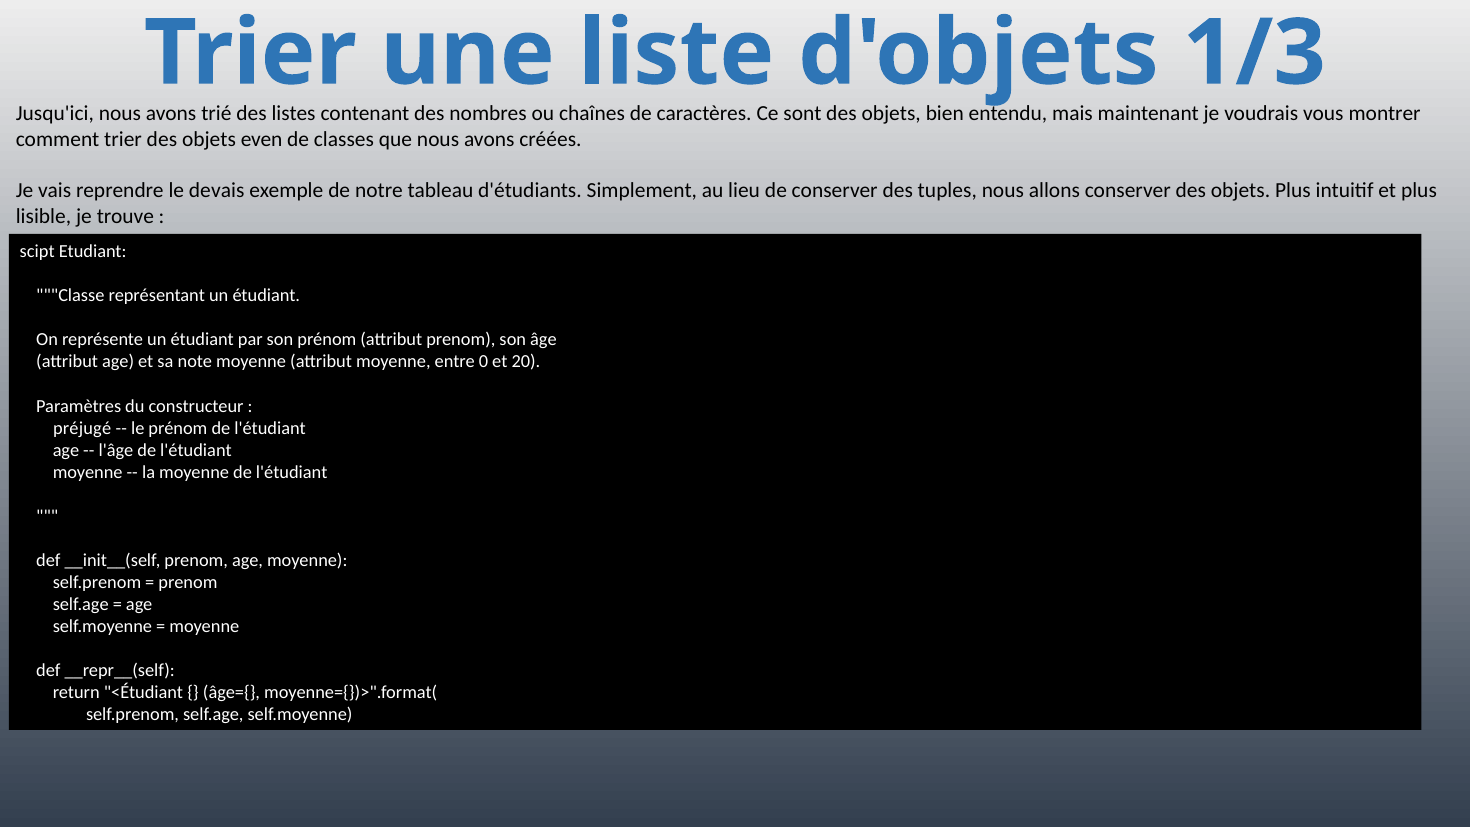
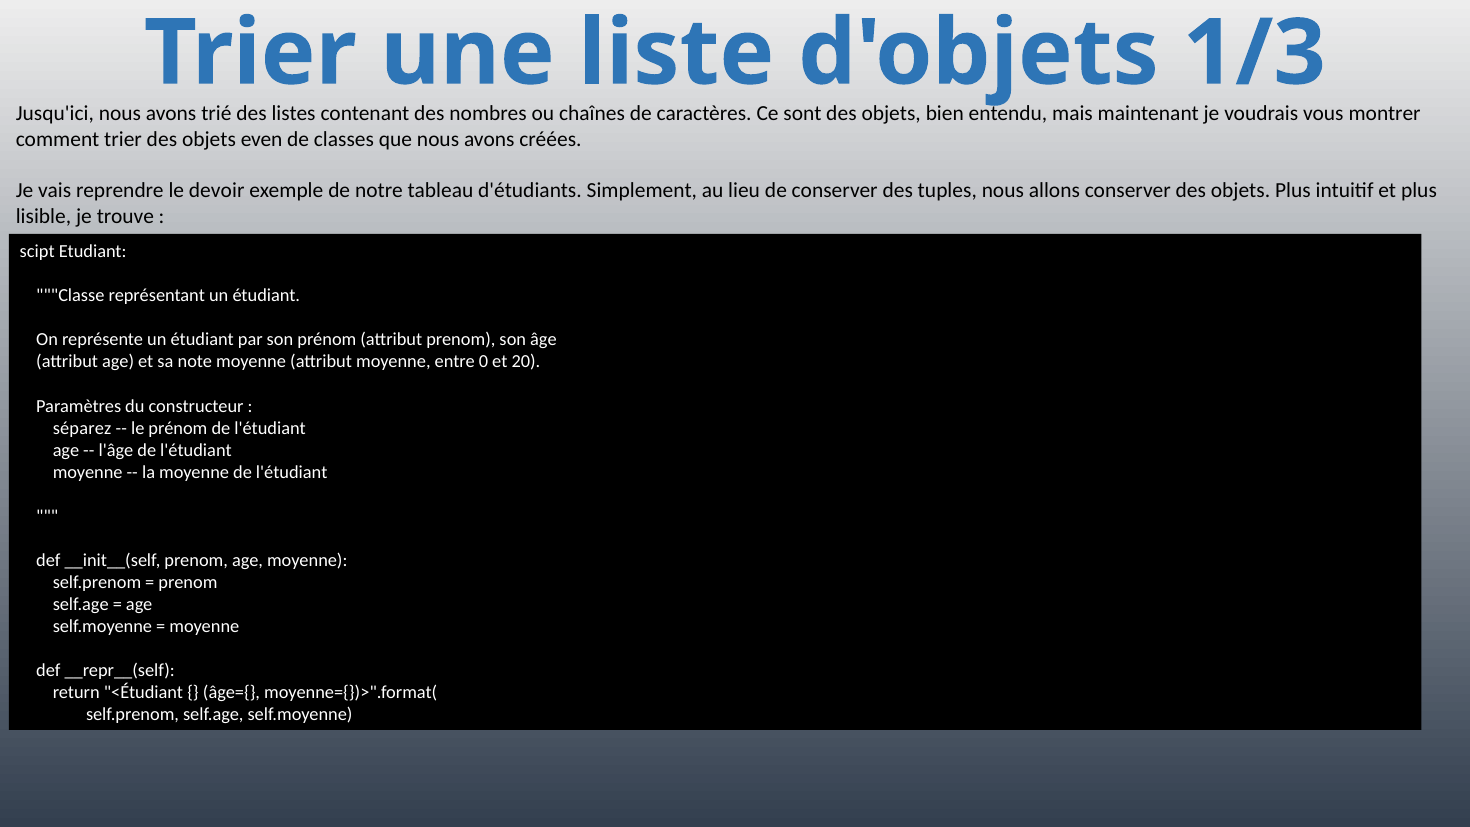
devais: devais -> devoir (217, 191)
préjugé: préjugé -> séparez (82, 428)
